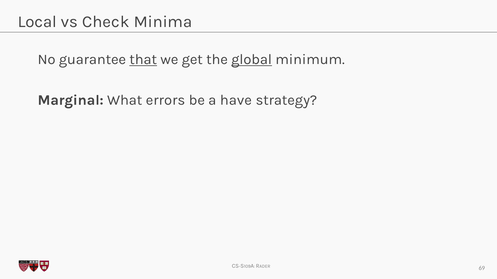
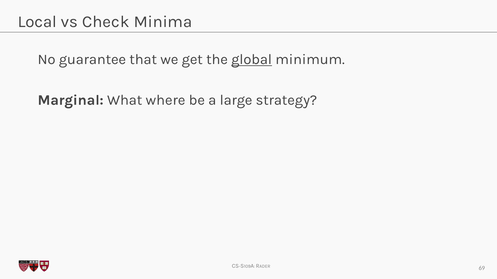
that underline: present -> none (143, 60)
errors: errors -> where (166, 100)
have: have -> large (236, 100)
